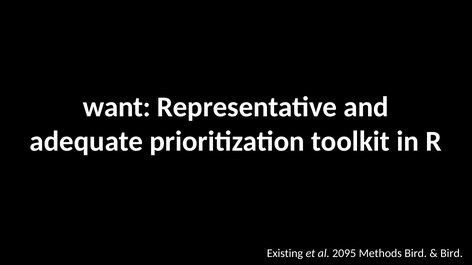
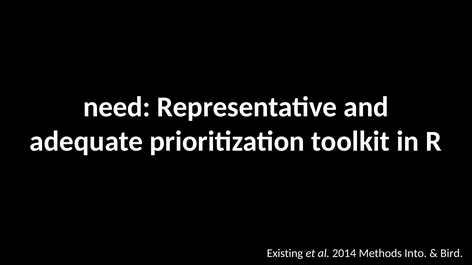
want: want -> need (117, 107)
2095: 2095 -> 2014 (344, 254)
Methods Bird: Bird -> Into (416, 254)
